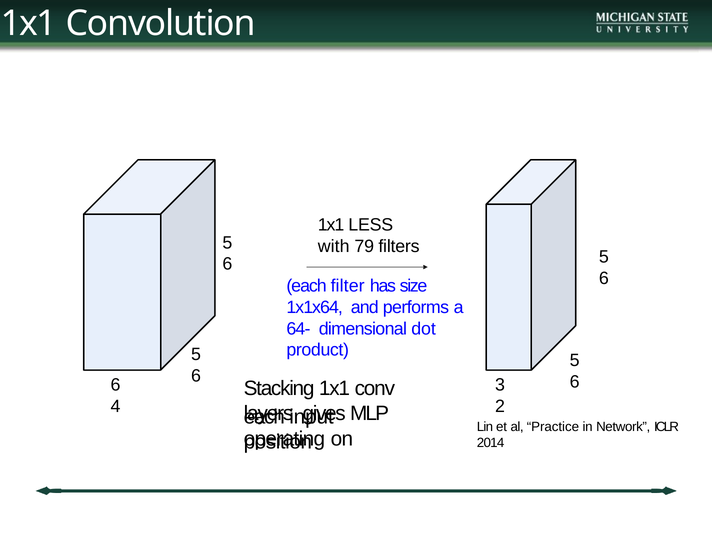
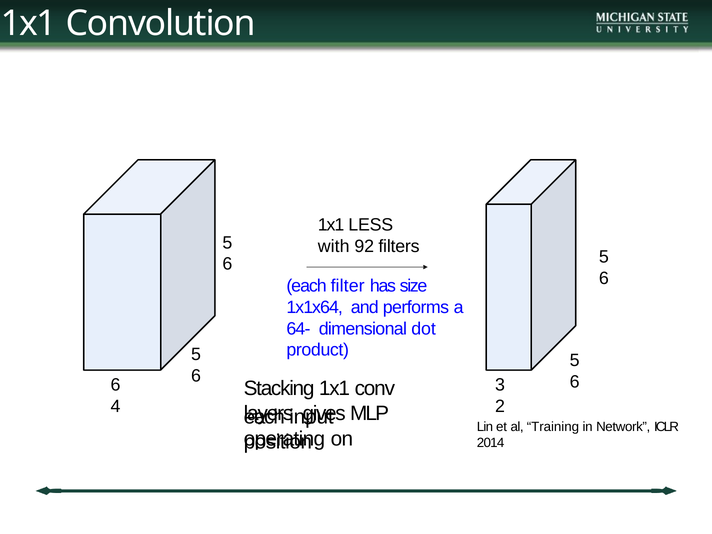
79: 79 -> 92 (364, 247)
Practice: Practice -> Training (553, 427)
